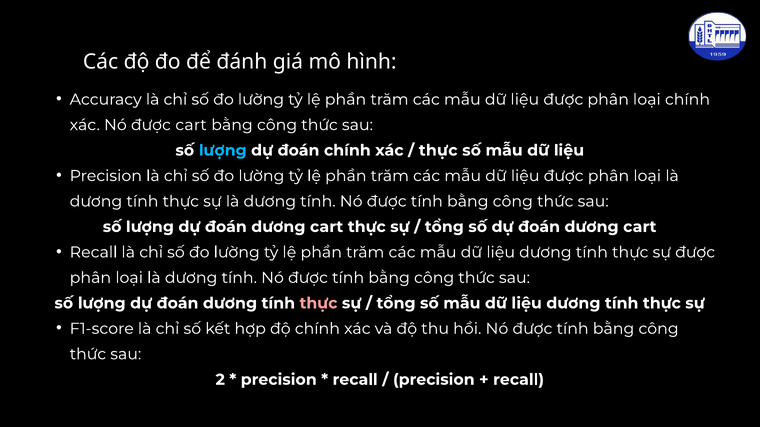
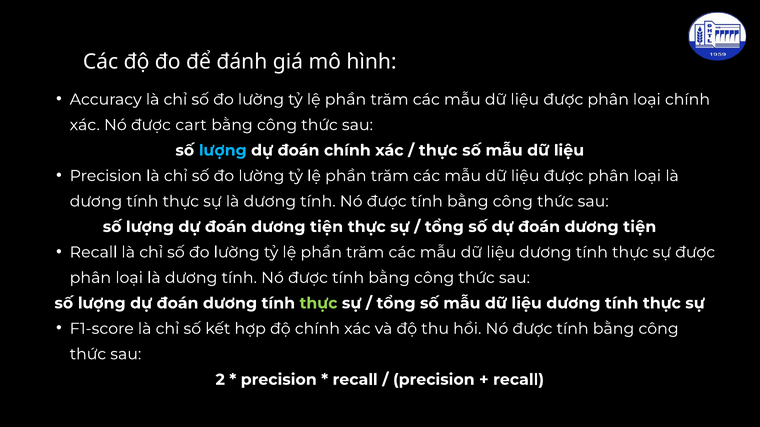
cart: cart -> tiện (327, 227)
cart: cart -> tiện (640, 227)
thực colour: pink -> light green (319, 304)
